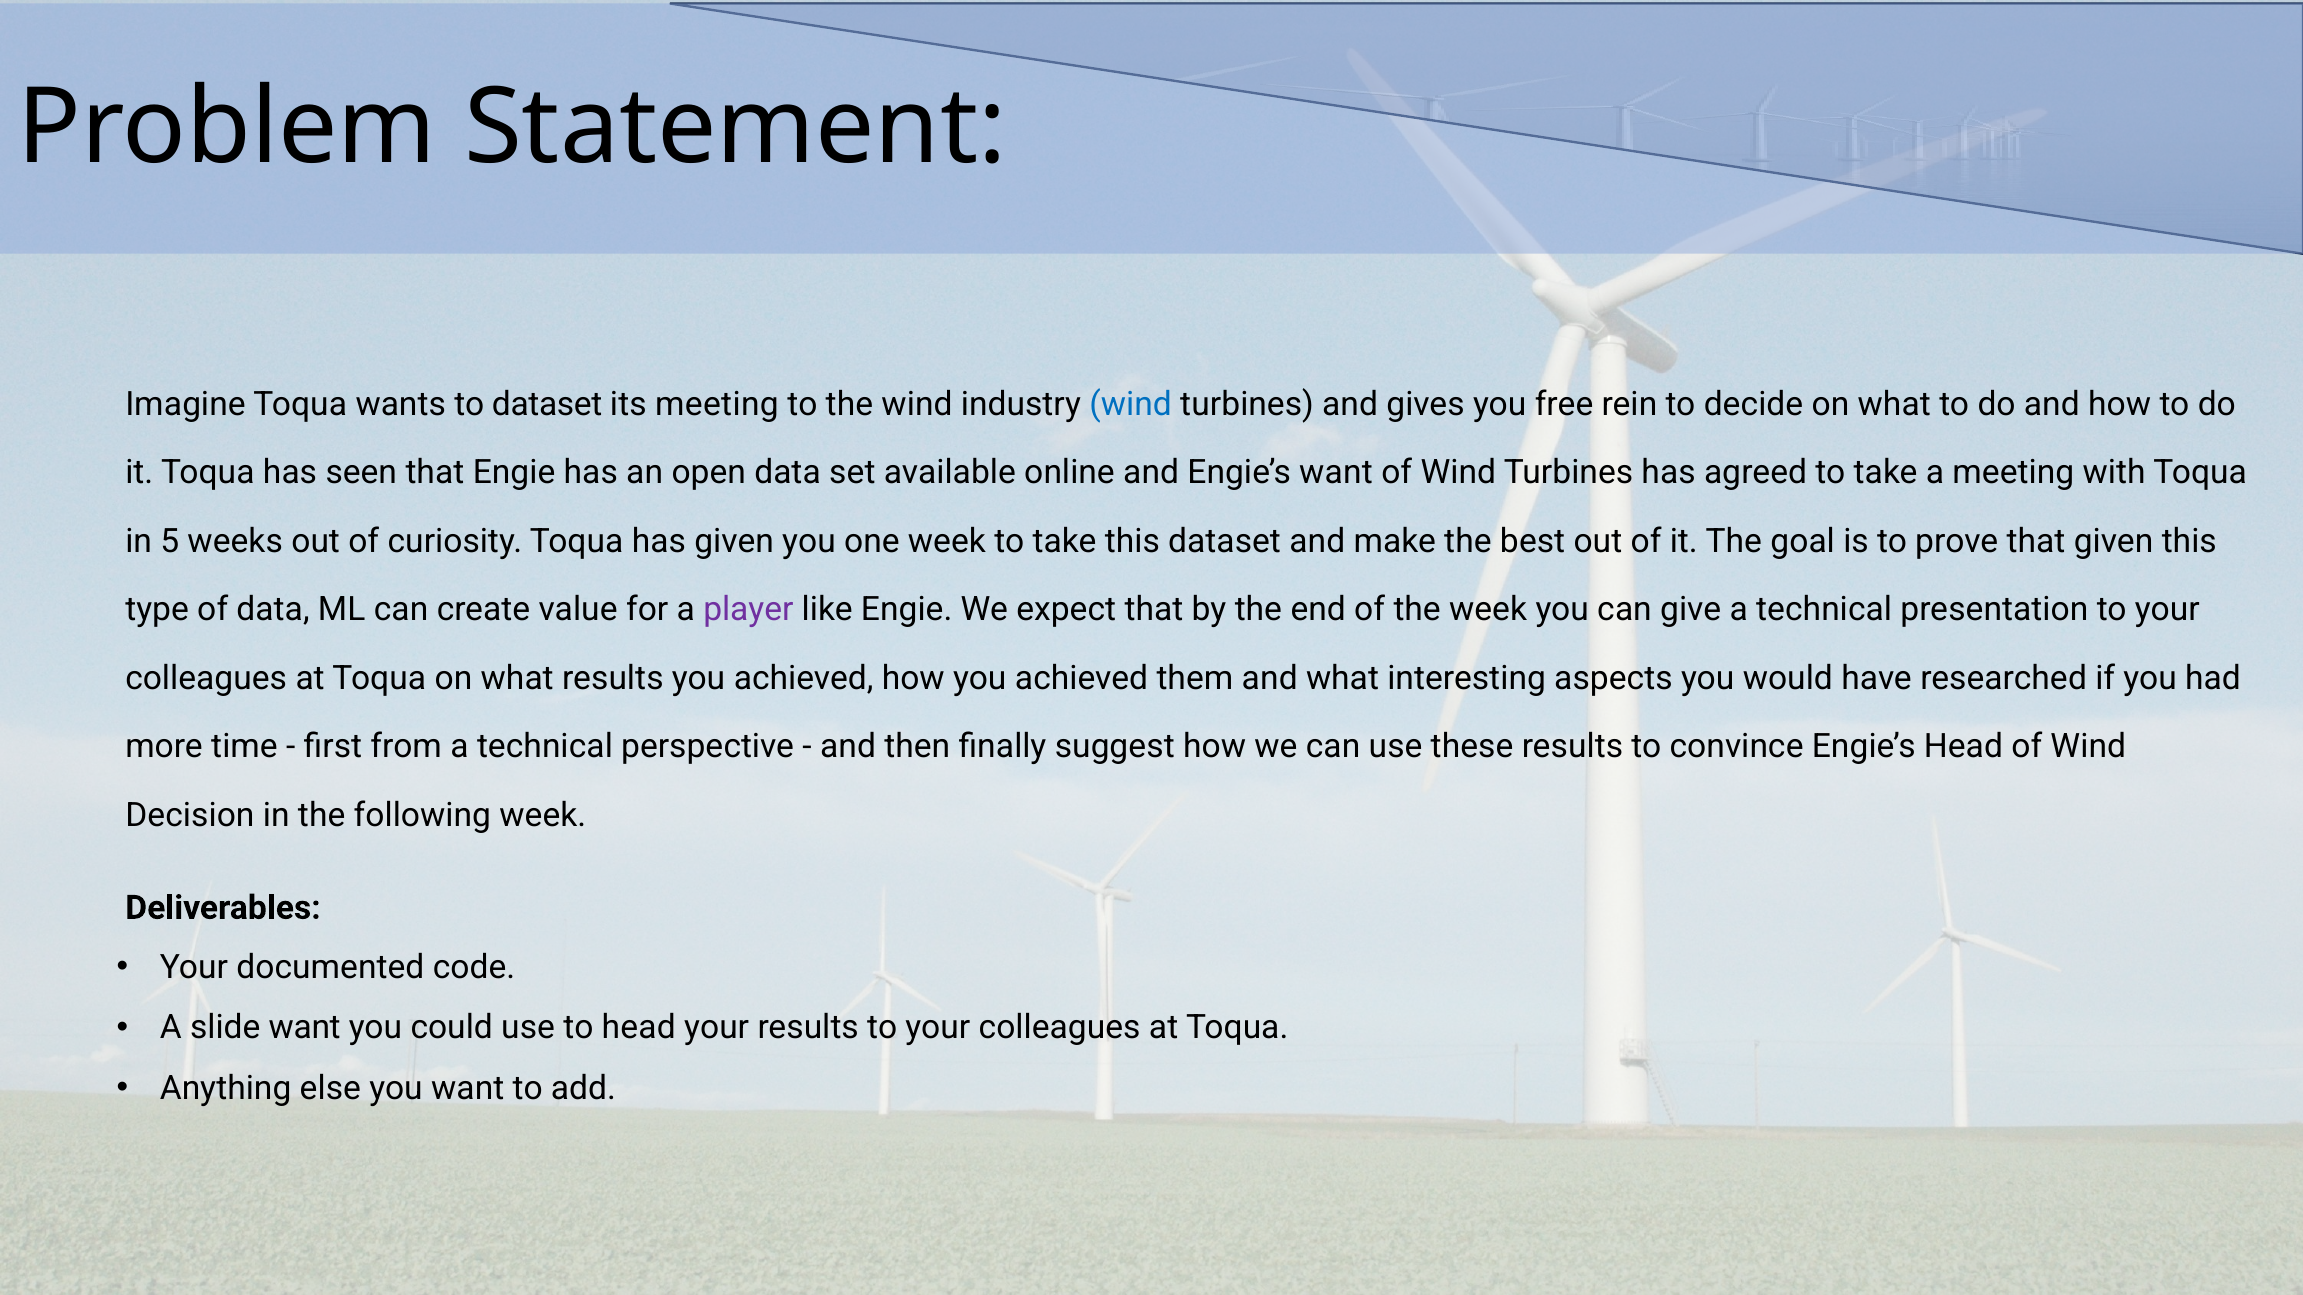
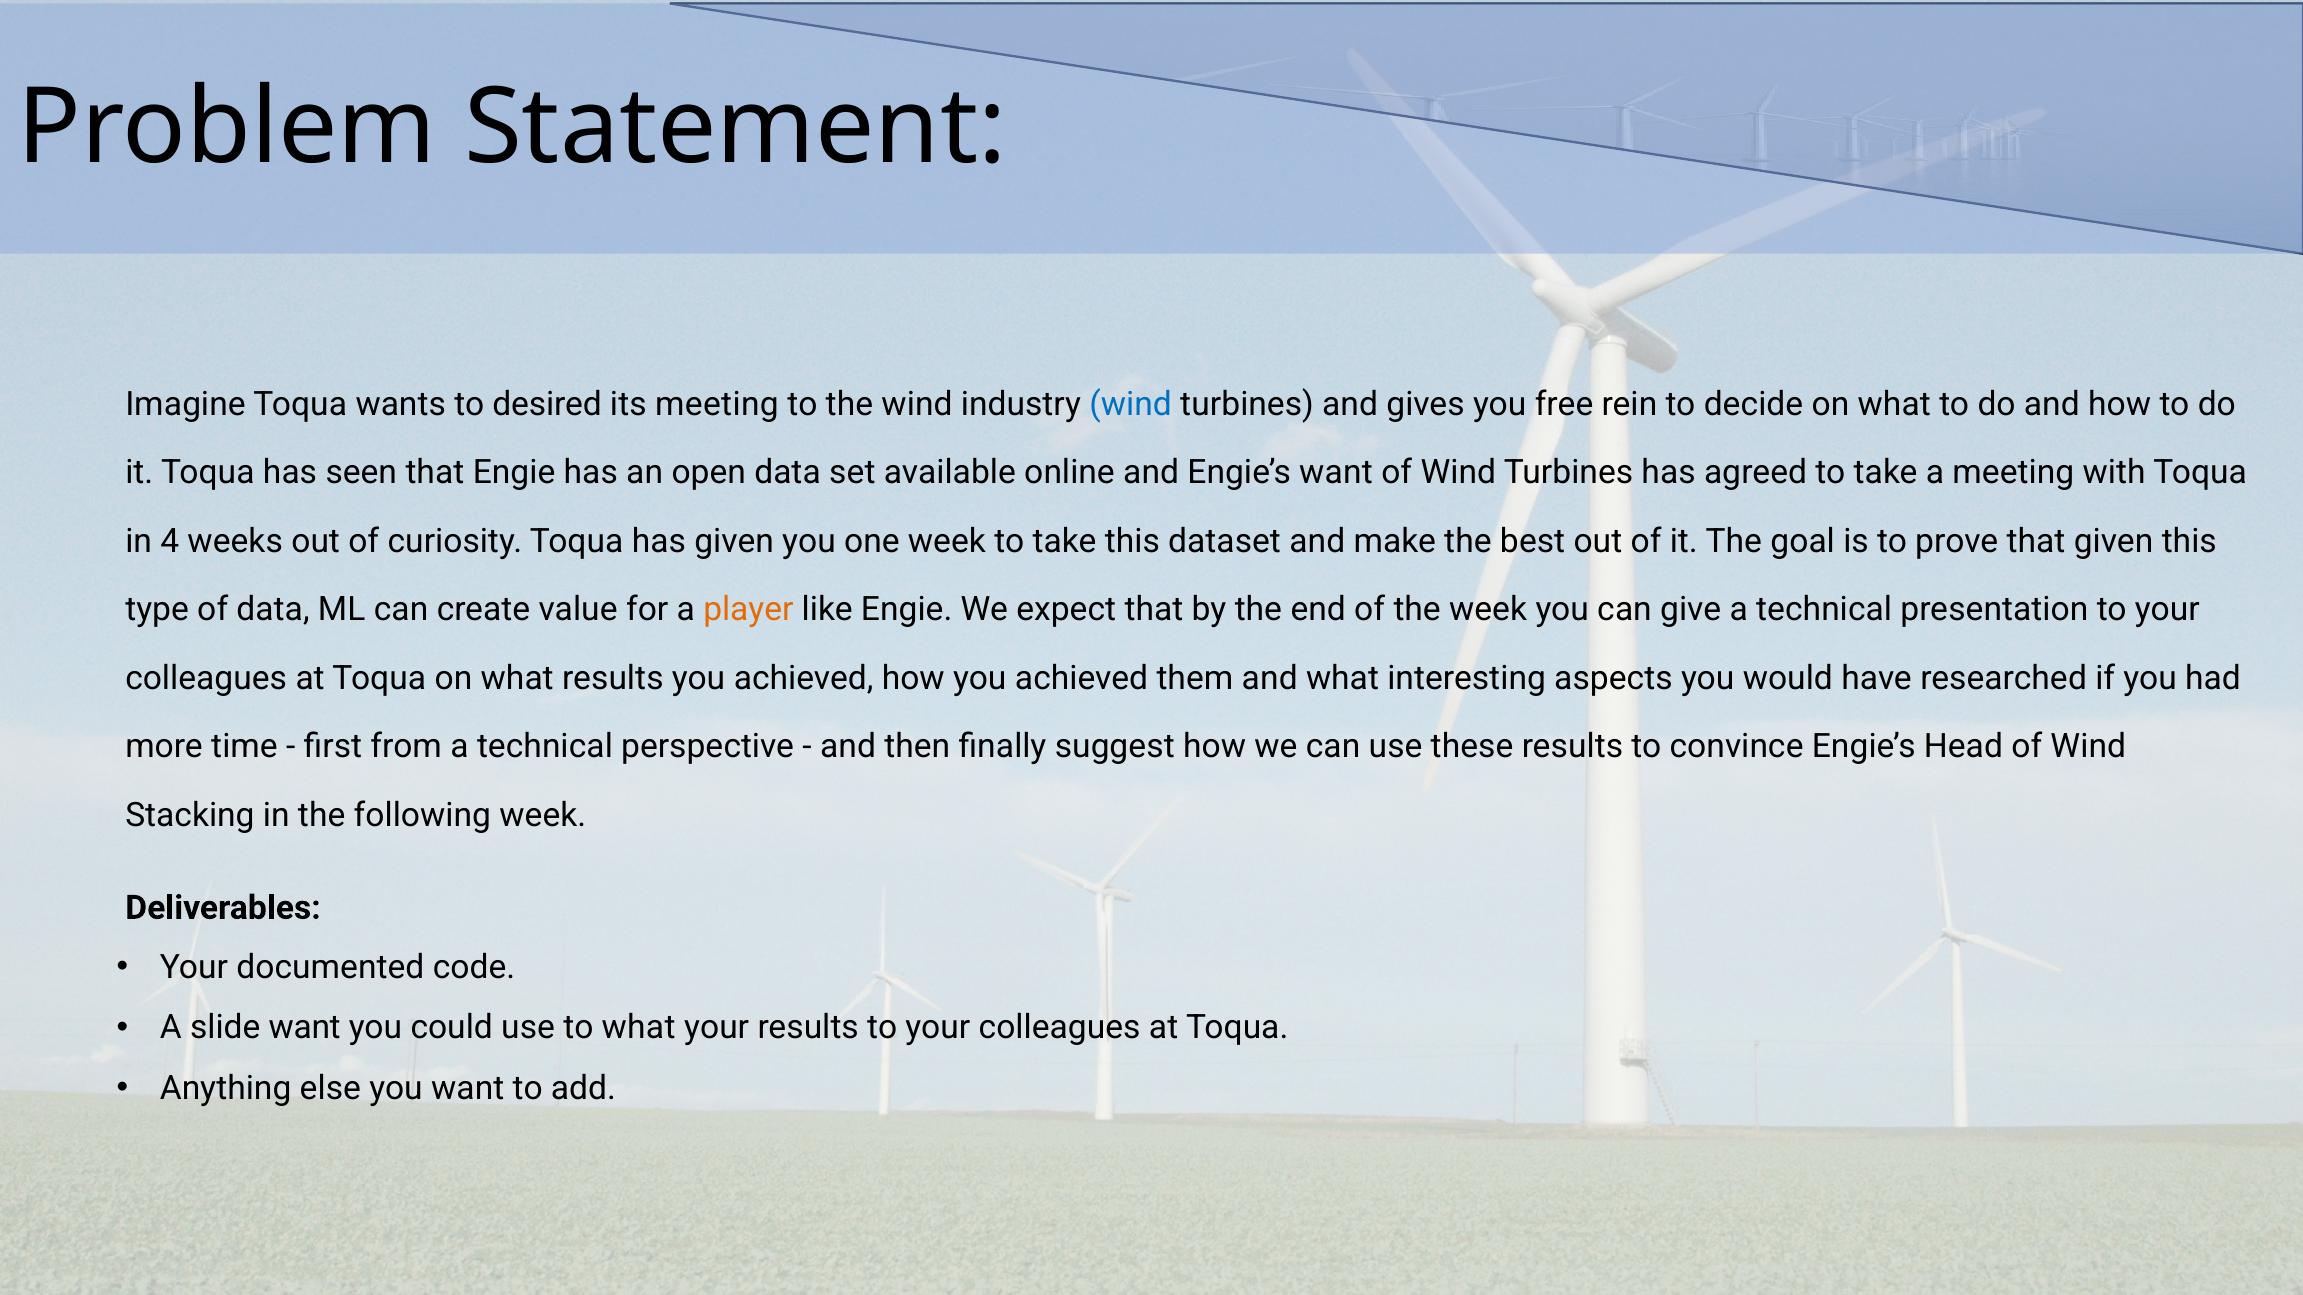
to dataset: dataset -> desired (547, 404)
5: 5 -> 4 (170, 541)
player colour: purple -> orange (748, 610)
Decision: Decision -> Stacking (190, 815)
to head: head -> what (639, 1028)
